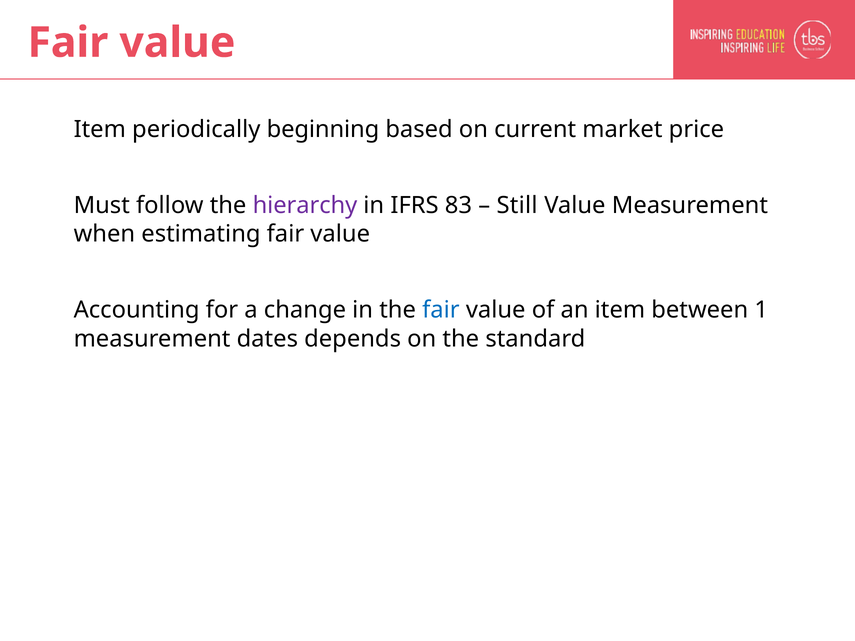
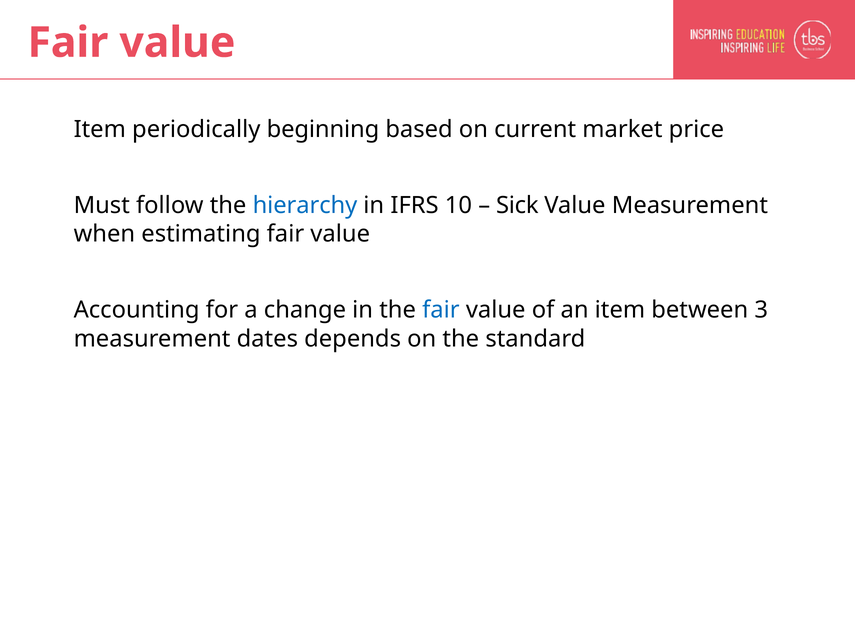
hierarchy colour: purple -> blue (305, 206)
83: 83 -> 10 (458, 206)
Still: Still -> Sick (517, 206)
1: 1 -> 3 (761, 310)
